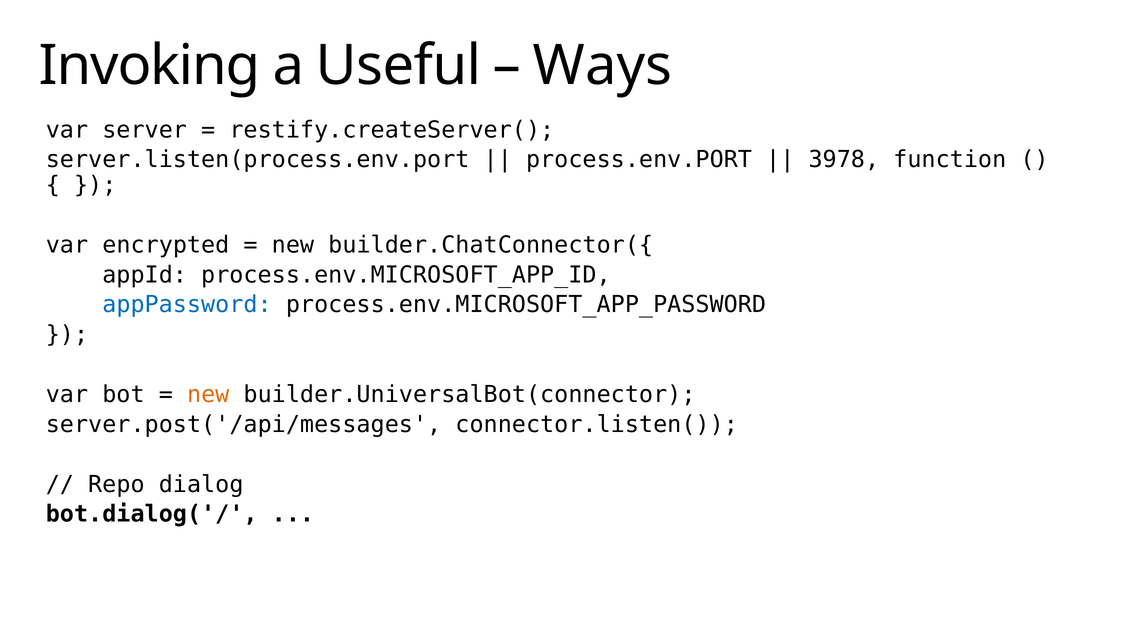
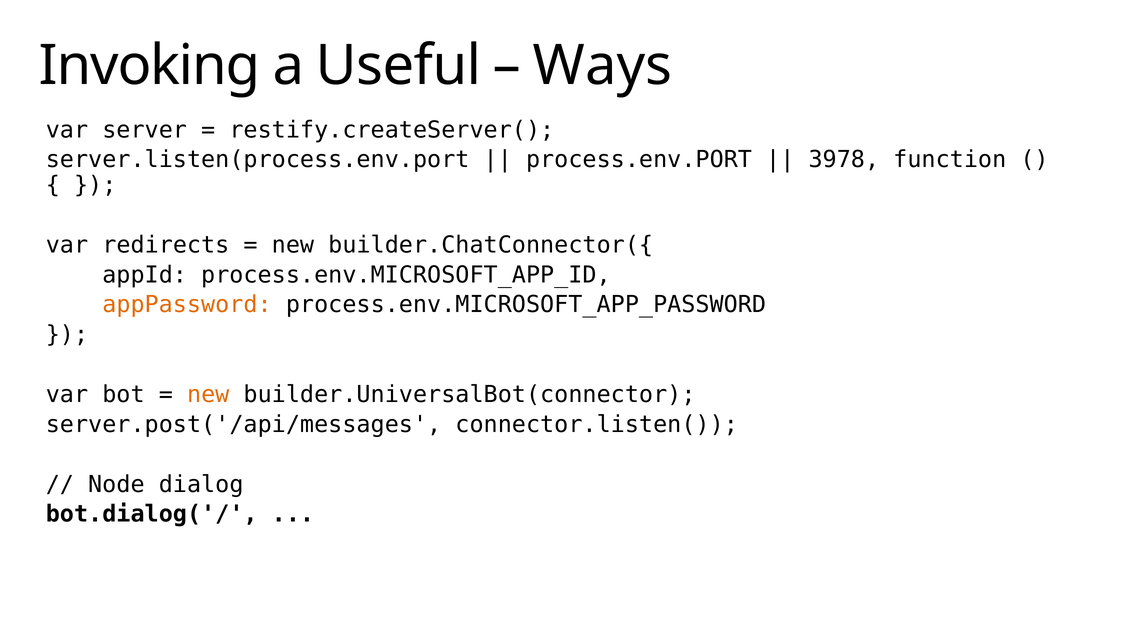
encrypted: encrypted -> redirects (166, 245)
appPassword colour: blue -> orange (187, 305)
Repo: Repo -> Node (116, 485)
